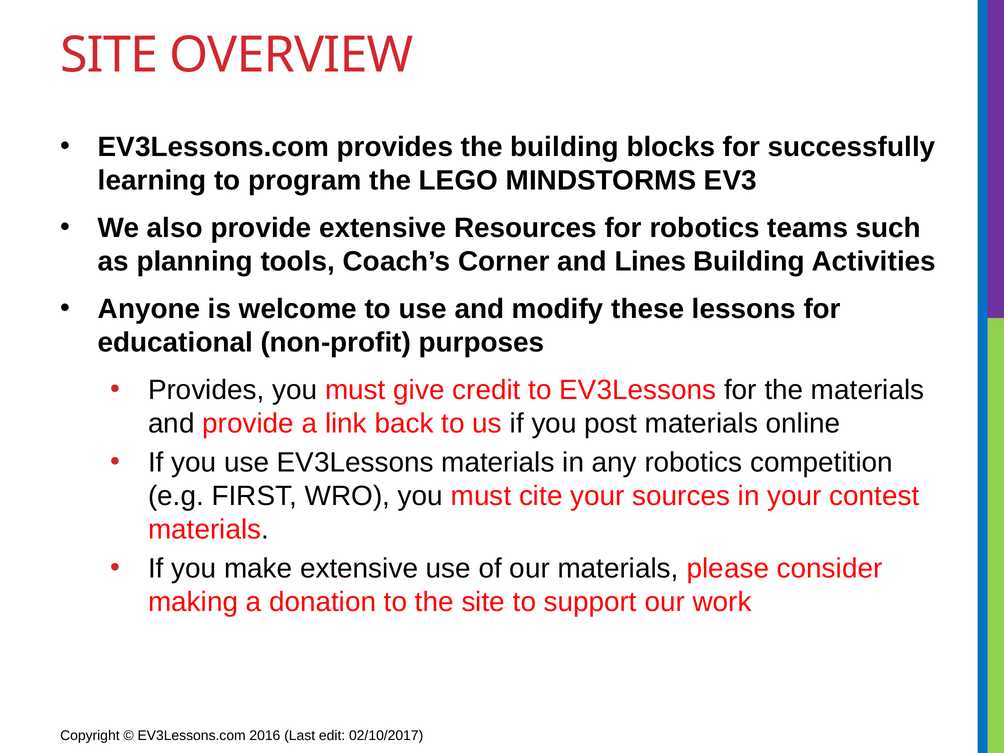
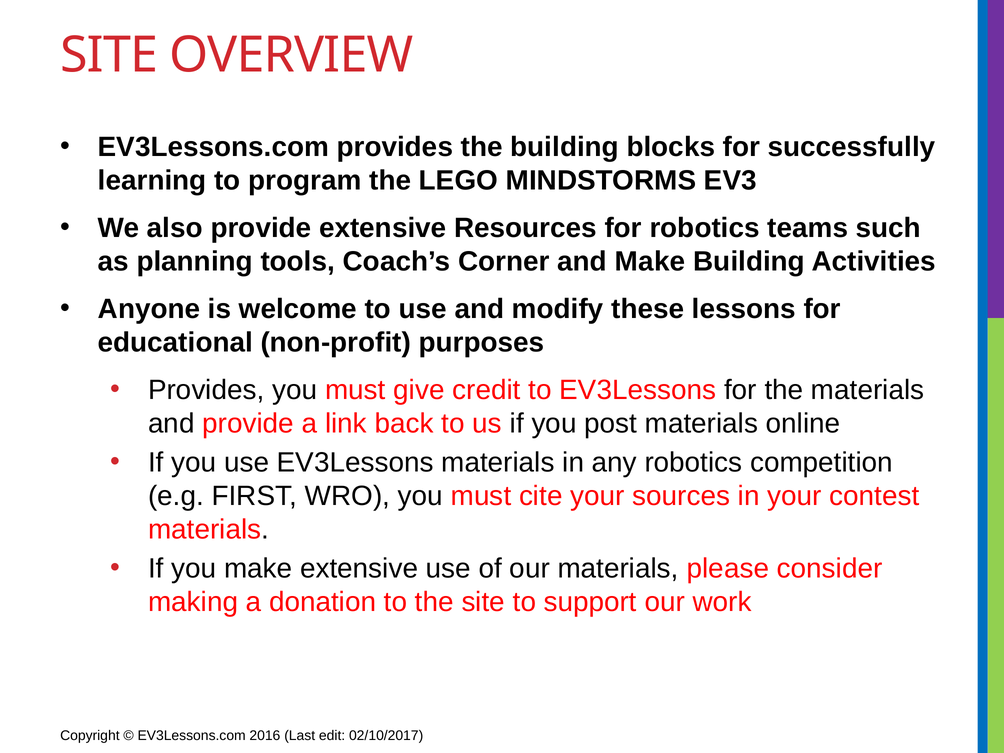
and Lines: Lines -> Make (650, 262)
